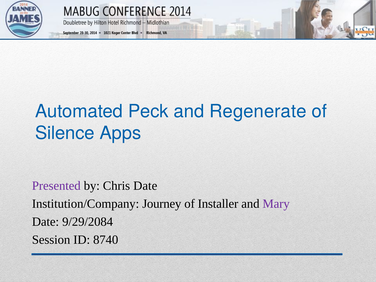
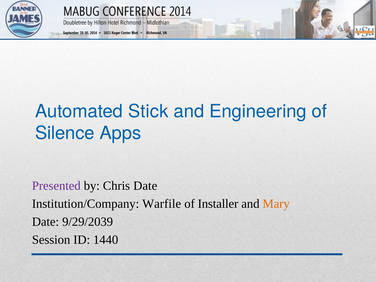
Peck: Peck -> Stick (148, 111)
Regenerate: Regenerate -> Engineering (258, 111)
Journey: Journey -> Warfile (162, 204)
Mary colour: purple -> orange (276, 204)
9/29/2084: 9/29/2084 -> 9/29/2039 (88, 222)
8740: 8740 -> 1440 (106, 240)
